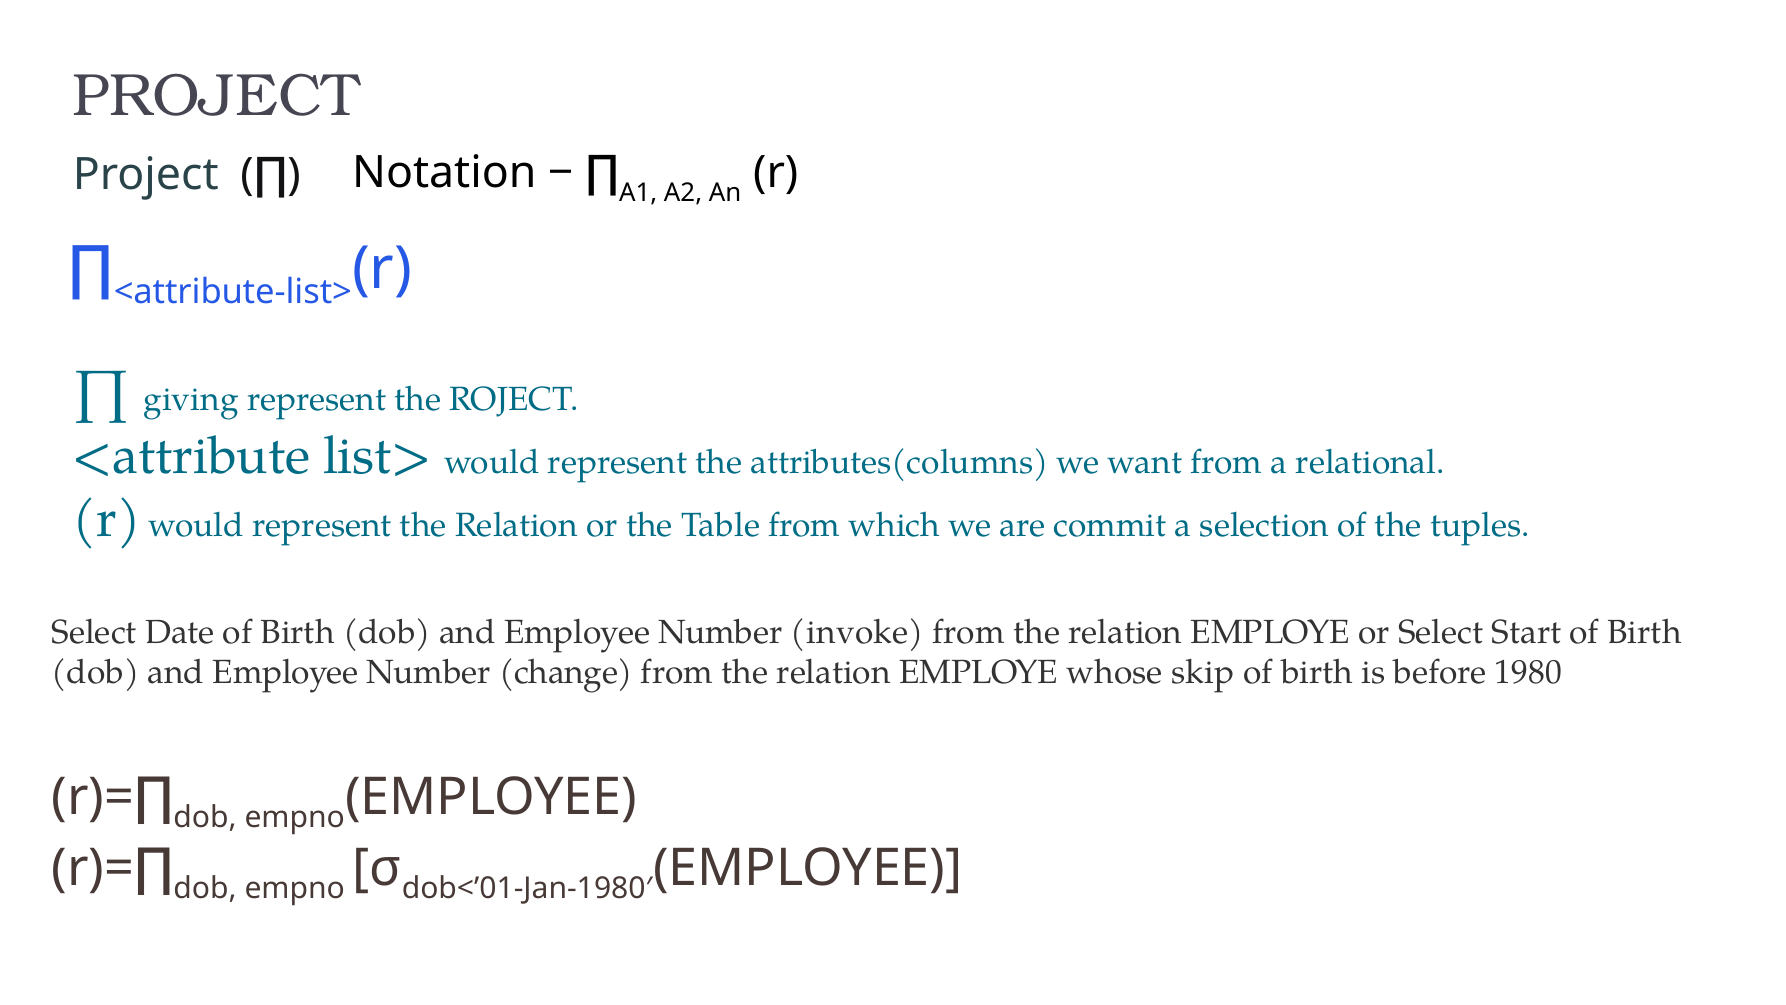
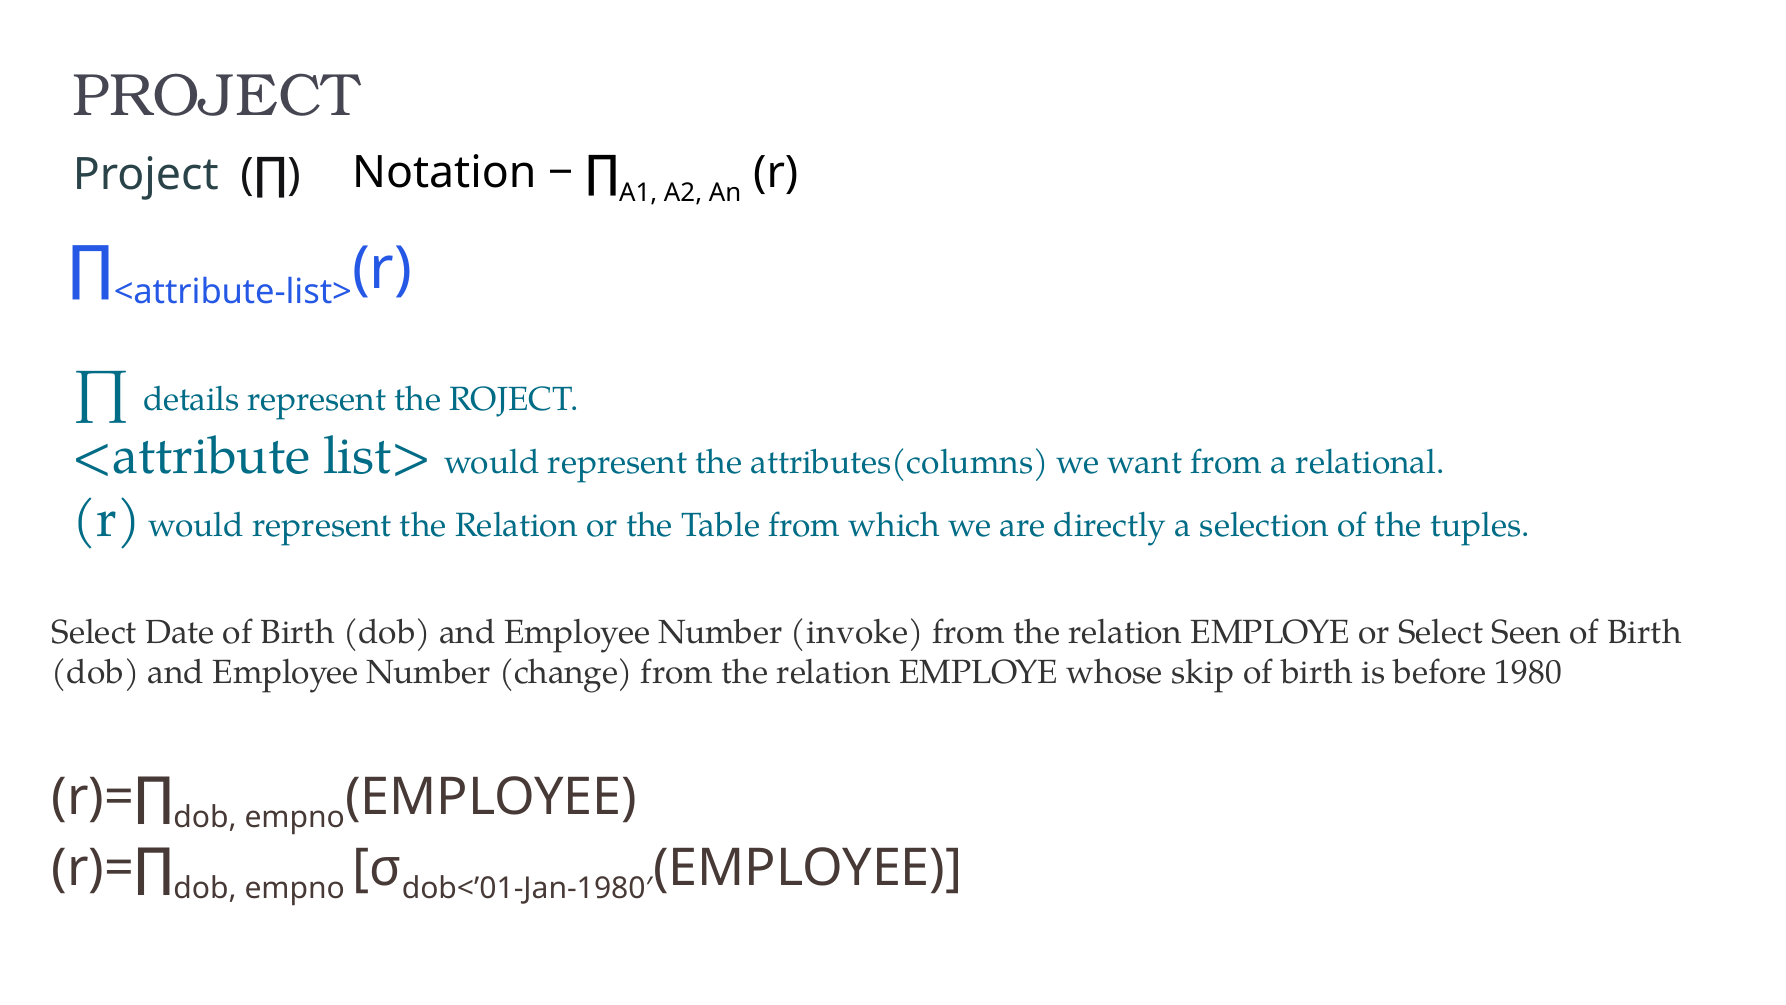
giving: giving -> details (191, 400)
commit: commit -> directly (1110, 525)
Start: Start -> Seen (1526, 632)
